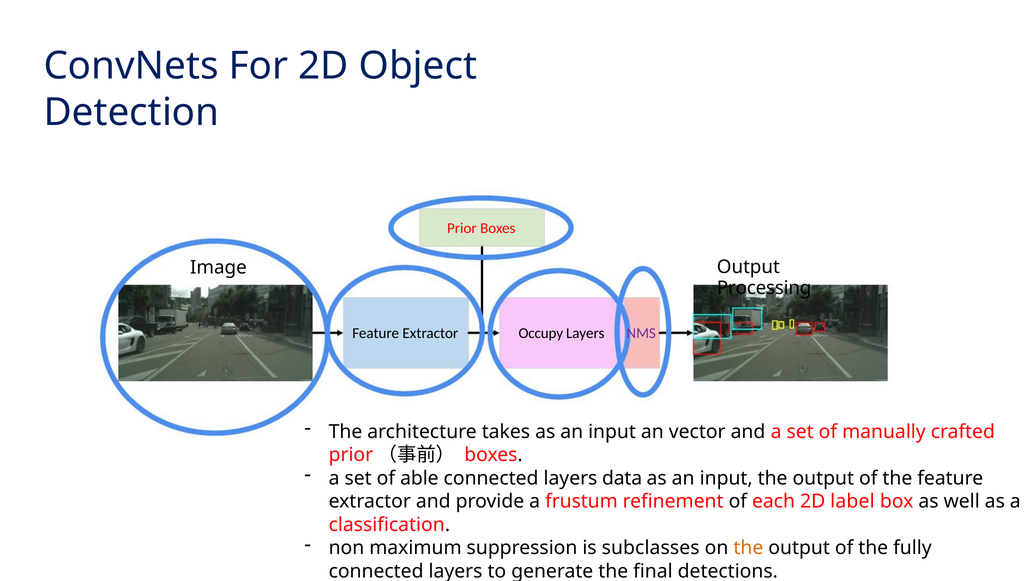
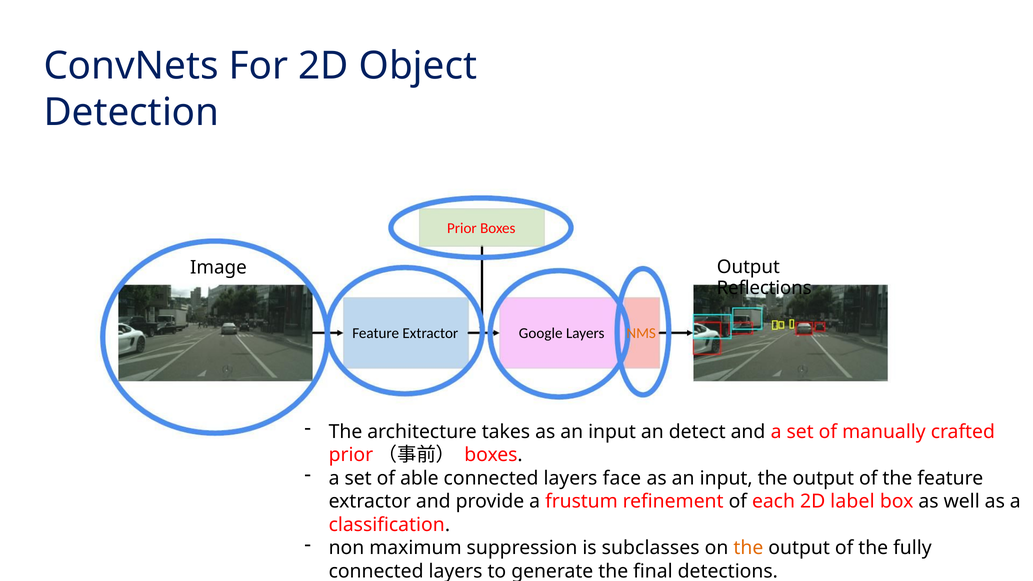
Processing: Processing -> Reflections (764, 288)
Occupy: Occupy -> Google (541, 334)
NMS colour: purple -> orange (641, 334)
vector: vector -> detect (697, 432)
data: data -> face (622, 478)
